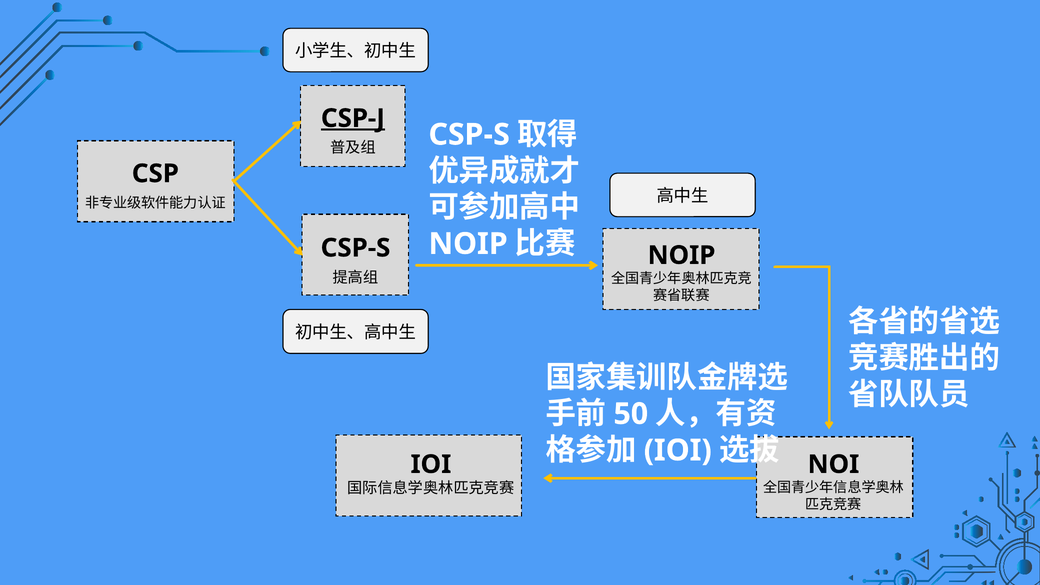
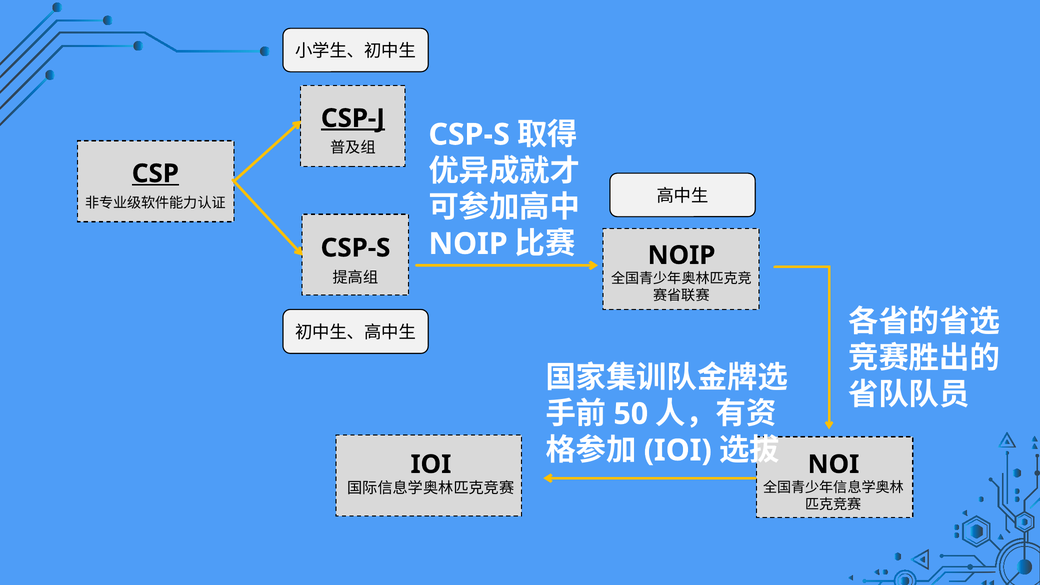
CSP underline: none -> present (155, 174)
